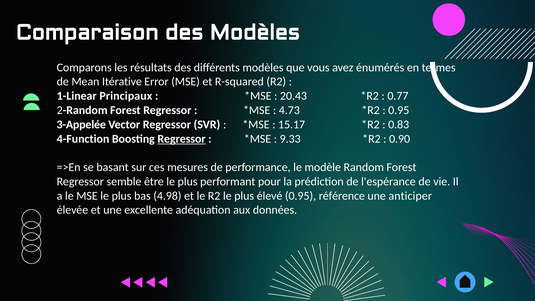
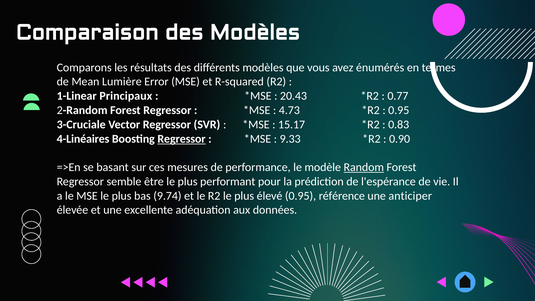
Itérative: Itérative -> Lumière (122, 82)
3-Appelée: 3-Appelée -> 3-Cruciale (81, 124)
4-Function: 4-Function -> 4-Linéaires (83, 139)
Random underline: none -> present (364, 167)
4.98: 4.98 -> 9.74 (167, 196)
